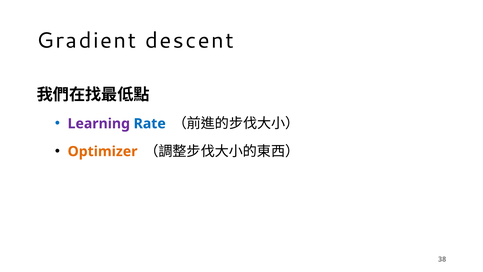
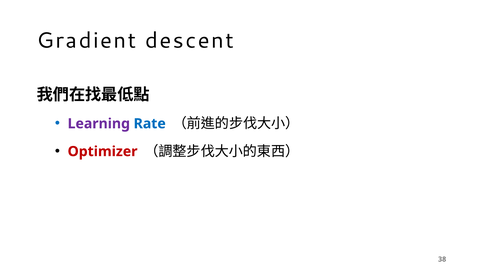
Optimizer colour: orange -> red (103, 151)
